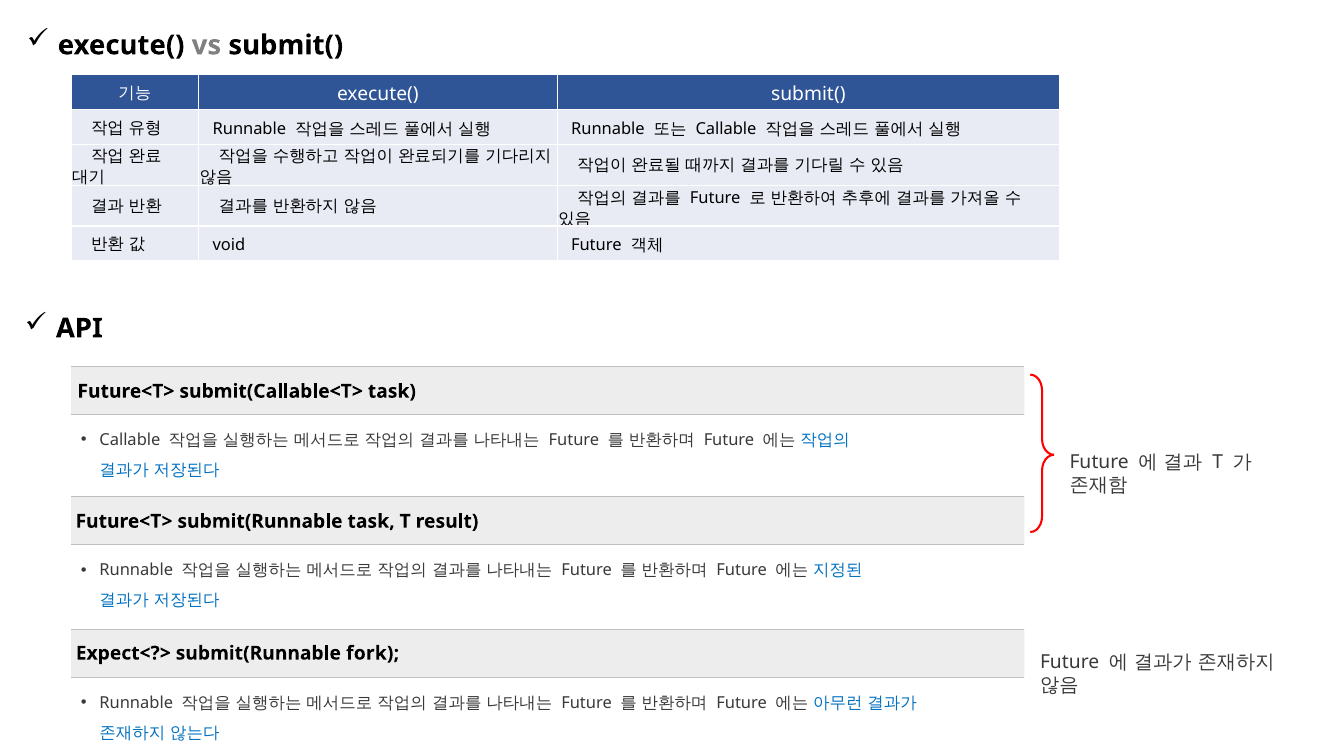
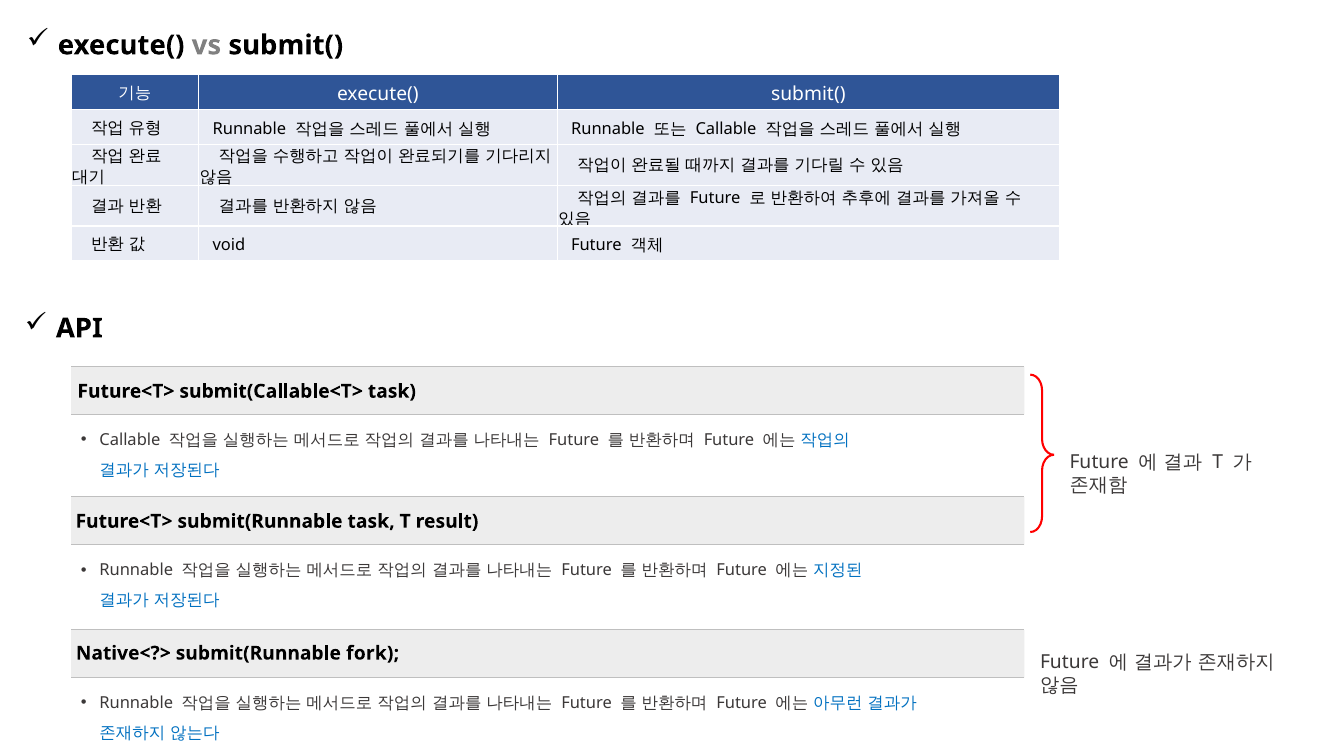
Expect<?>: Expect<?> -> Native<?> (123, 653)
